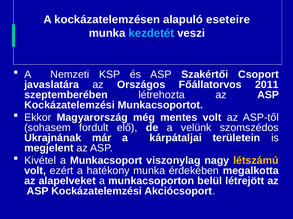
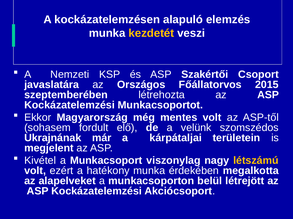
eseteire: eseteire -> elemzés (228, 20)
kezdetét colour: light blue -> yellow (151, 33)
2011: 2011 -> 2015 (267, 85)
